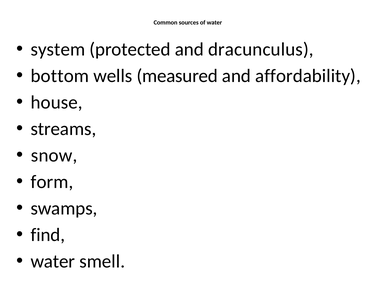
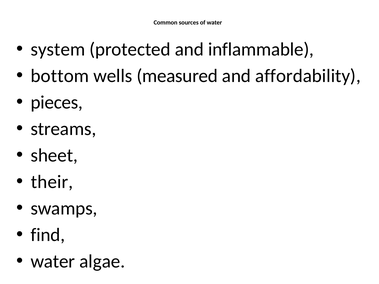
dracunculus: dracunculus -> inflammable (261, 49)
house: house -> pieces (57, 102)
snow: snow -> sheet (54, 155)
form: form -> their (52, 182)
smell: smell -> algae (102, 262)
